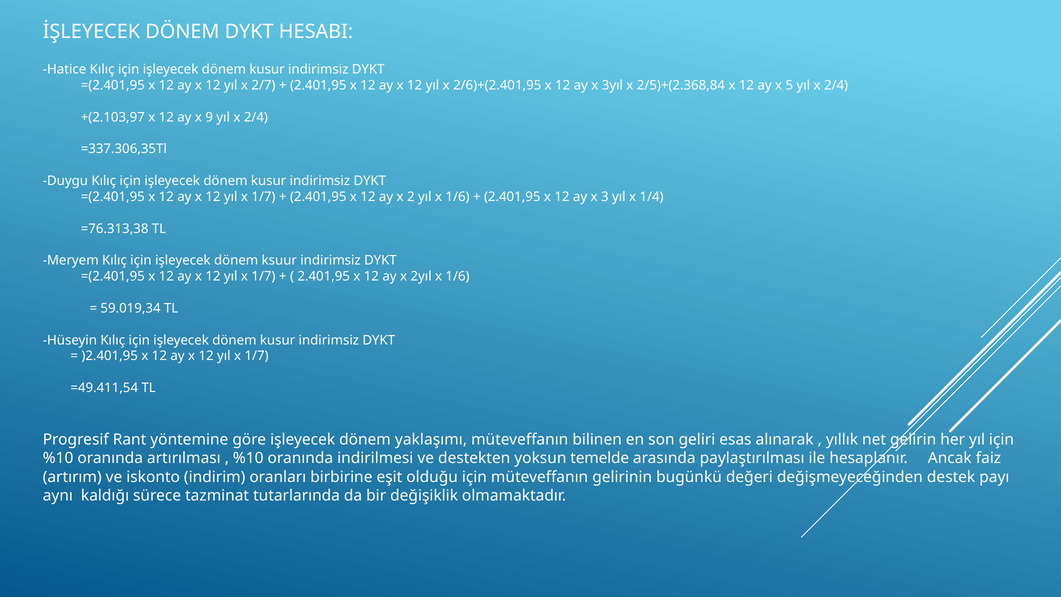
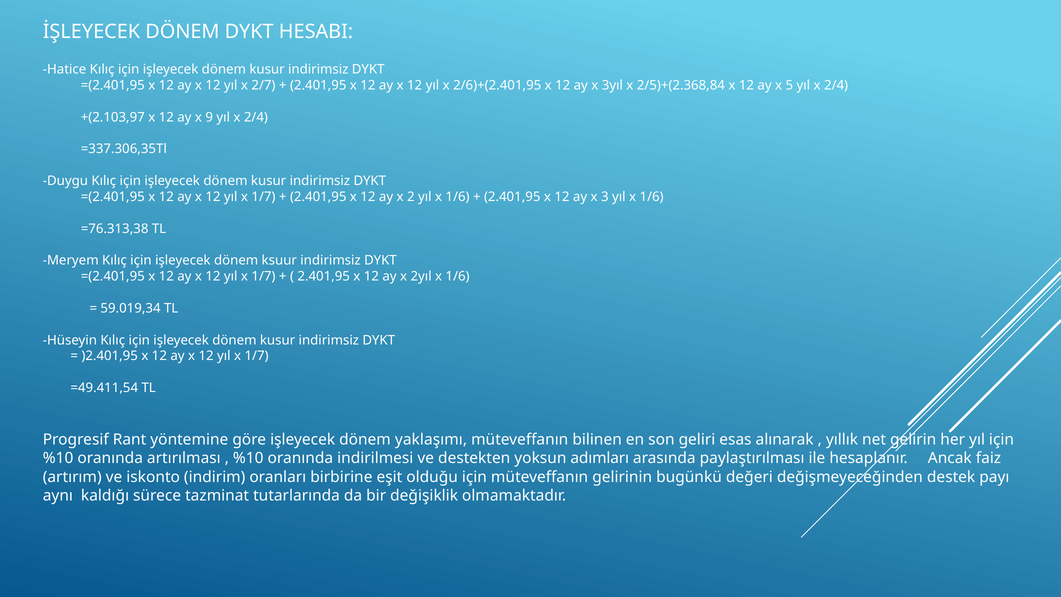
3 yıl x 1/4: 1/4 -> 1/6 (652, 197)
temelde: temelde -> adımları (600, 458)
